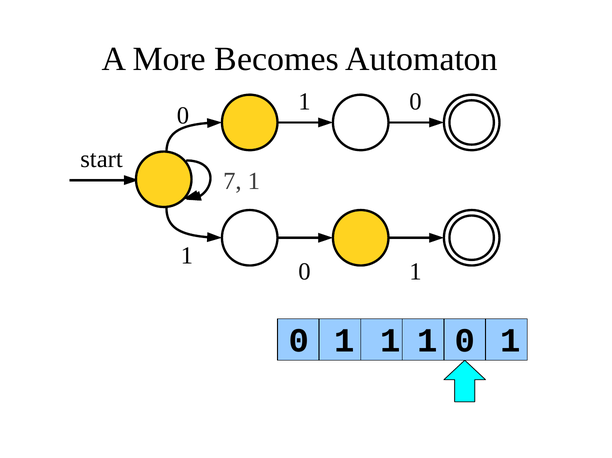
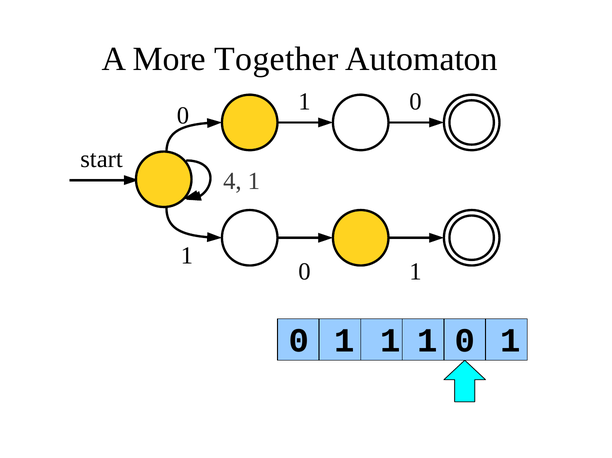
Becomes: Becomes -> Together (277, 59)
7: 7 -> 4 (232, 181)
